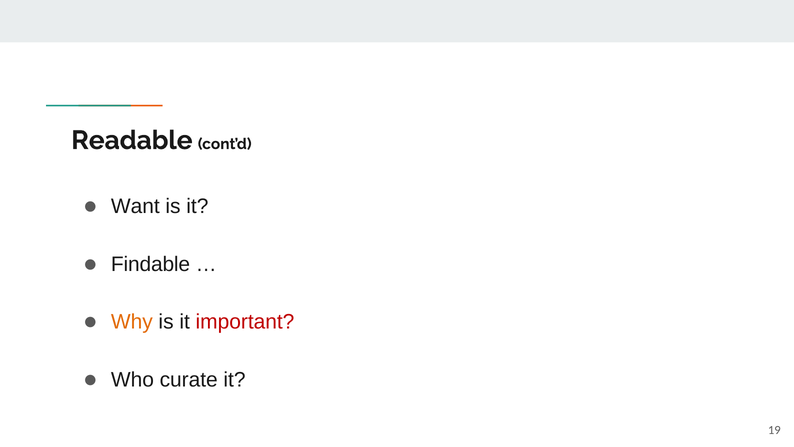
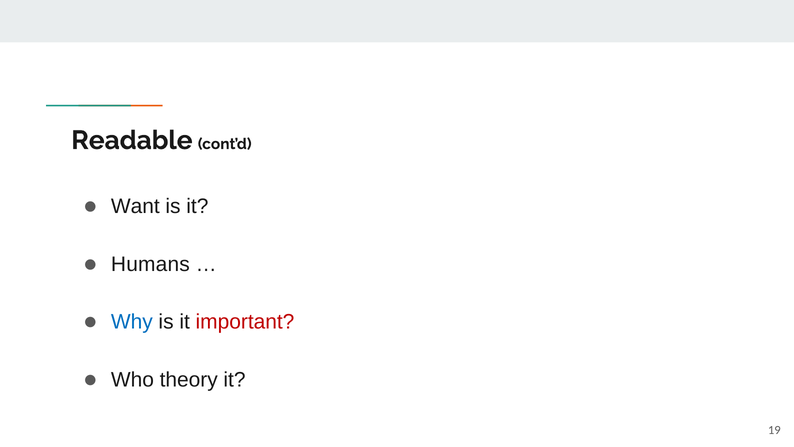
Findable: Findable -> Humans (150, 264)
Why colour: orange -> blue (132, 322)
curate: curate -> theory (189, 380)
